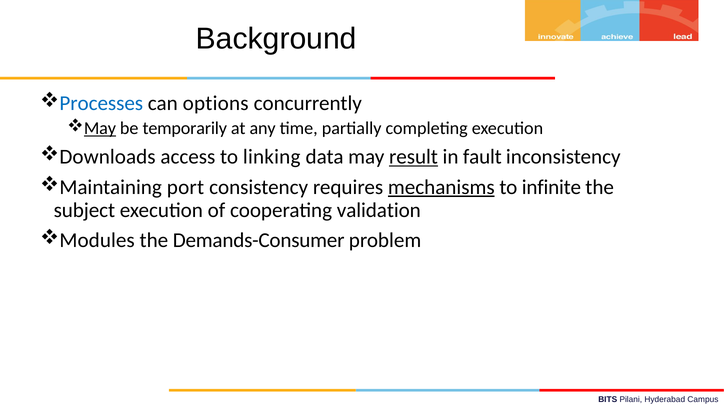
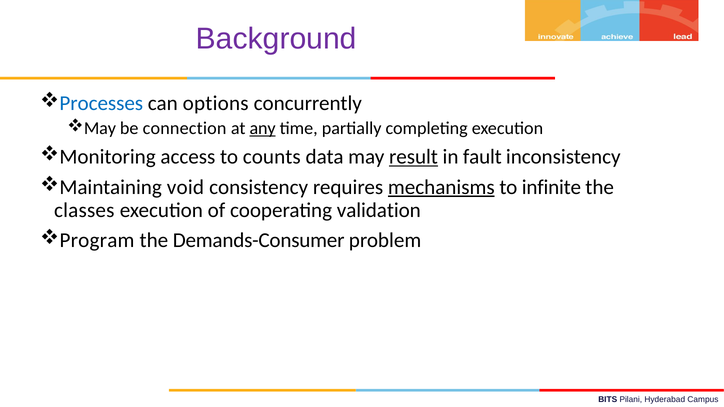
Background colour: black -> purple (276, 39)
May underline: present -> none (100, 128)
temporarily: temporarily -> connection (185, 128)
any underline: none -> present (263, 128)
Downloads: Downloads -> Monitoring (108, 157)
linking: linking -> counts (272, 157)
port: port -> void (185, 187)
subject: subject -> classes (84, 210)
Modules: Modules -> Program (97, 241)
